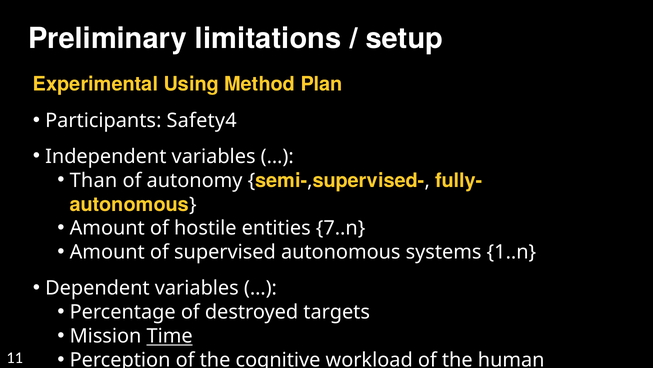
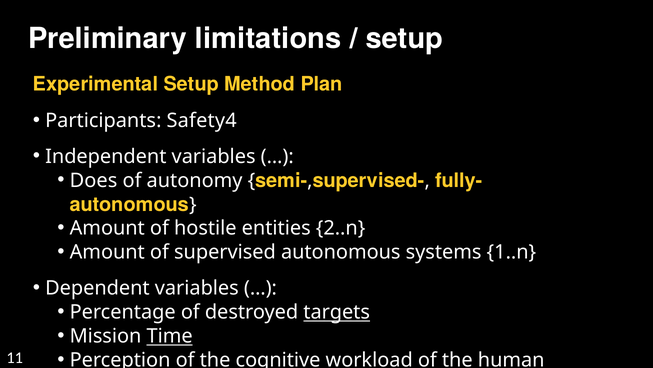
Experimental Using: Using -> Setup (191, 84)
Than: Than -> Does (94, 180)
7..n: 7..n -> 2..n (341, 228)
targets underline: none -> present (337, 312)
